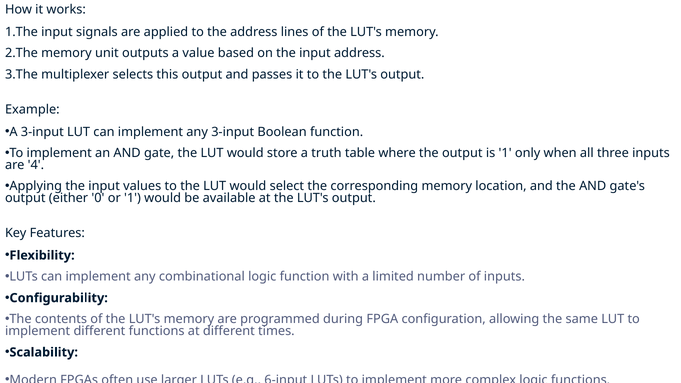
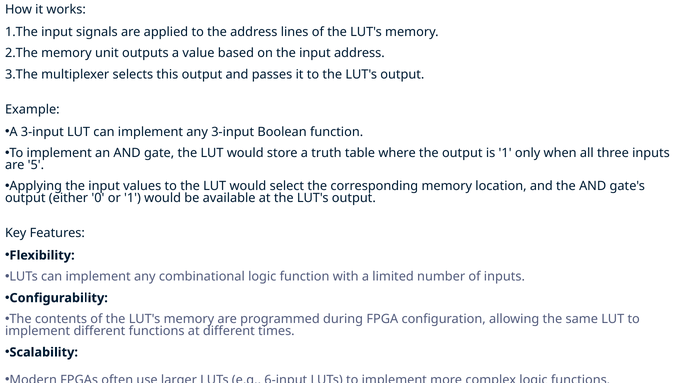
4: 4 -> 5 (36, 165)
